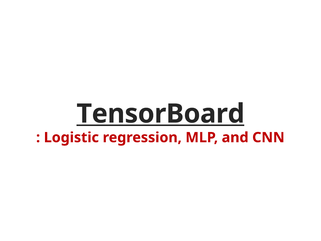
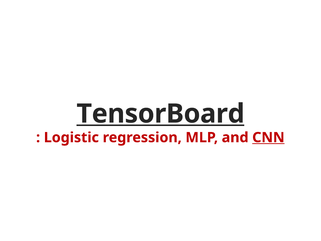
CNN underline: none -> present (268, 137)
